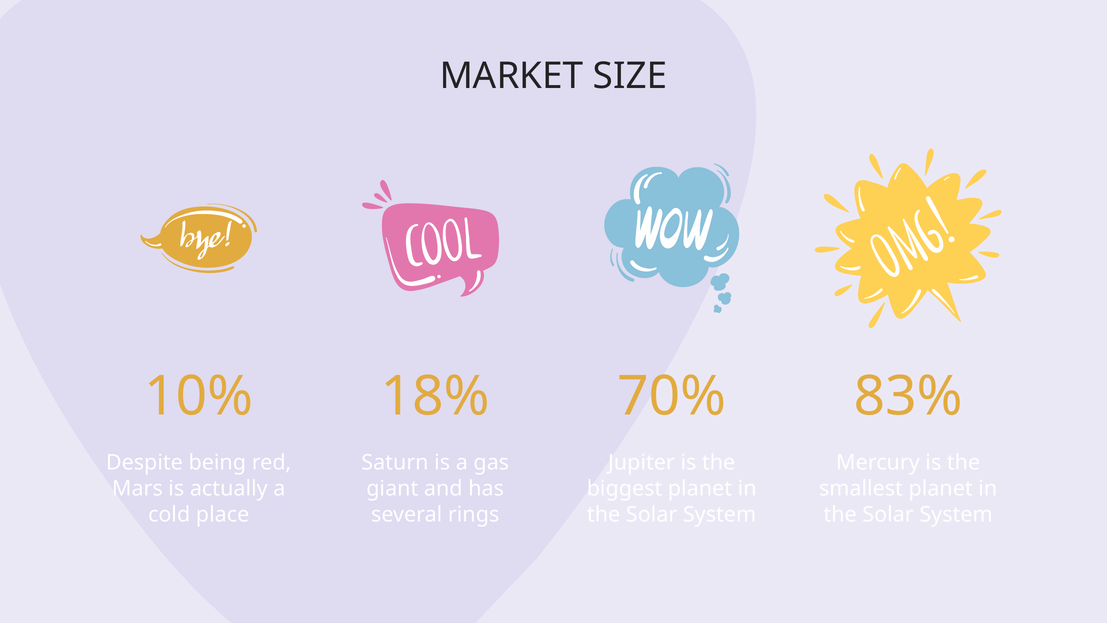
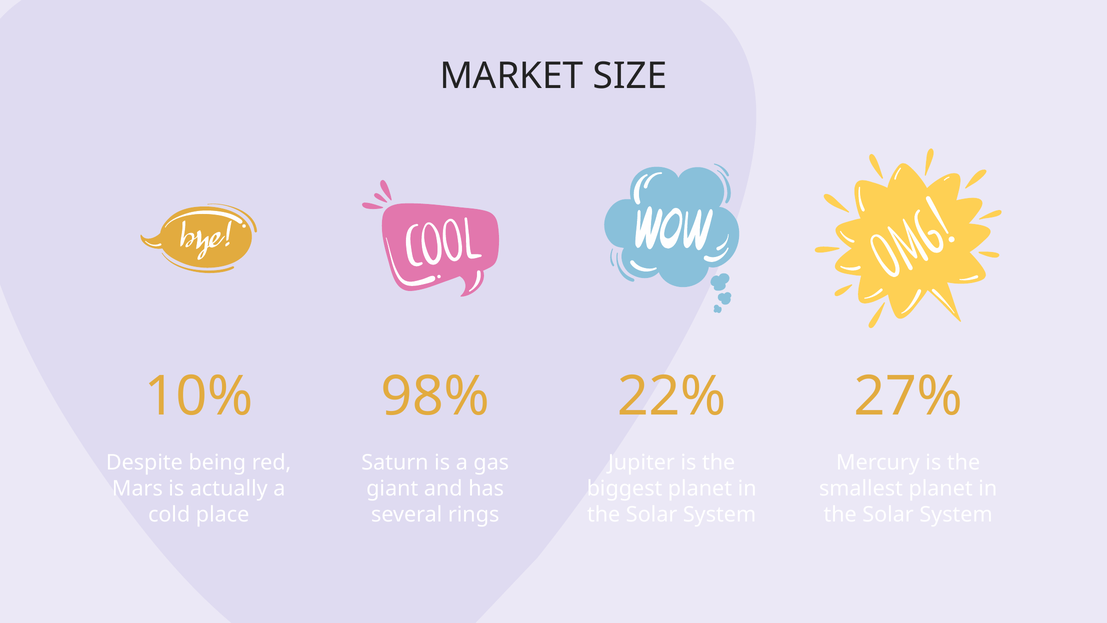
18%: 18% -> 98% (435, 397)
70%: 70% -> 22% (672, 397)
83%: 83% -> 27% (908, 397)
